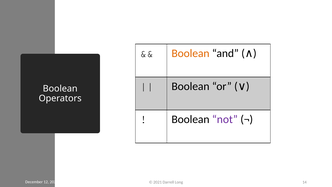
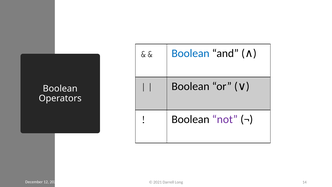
Boolean colour: orange -> blue (190, 53)
